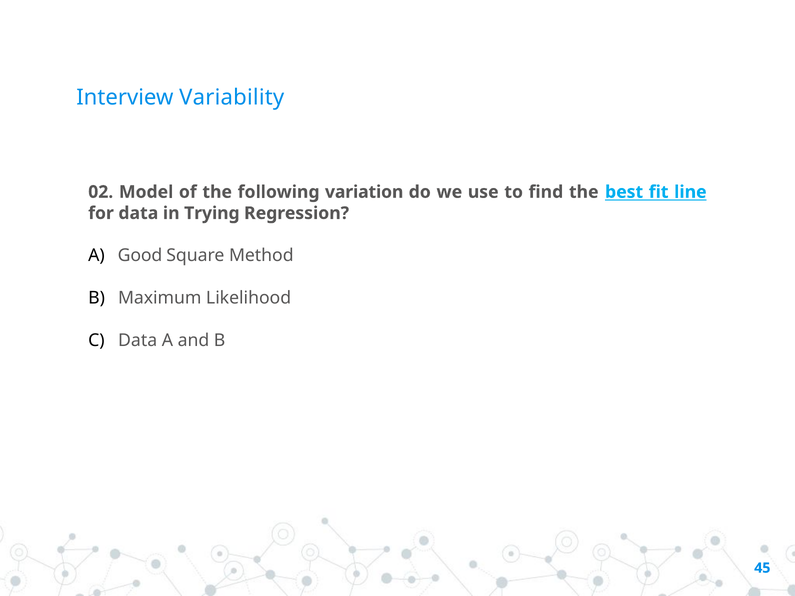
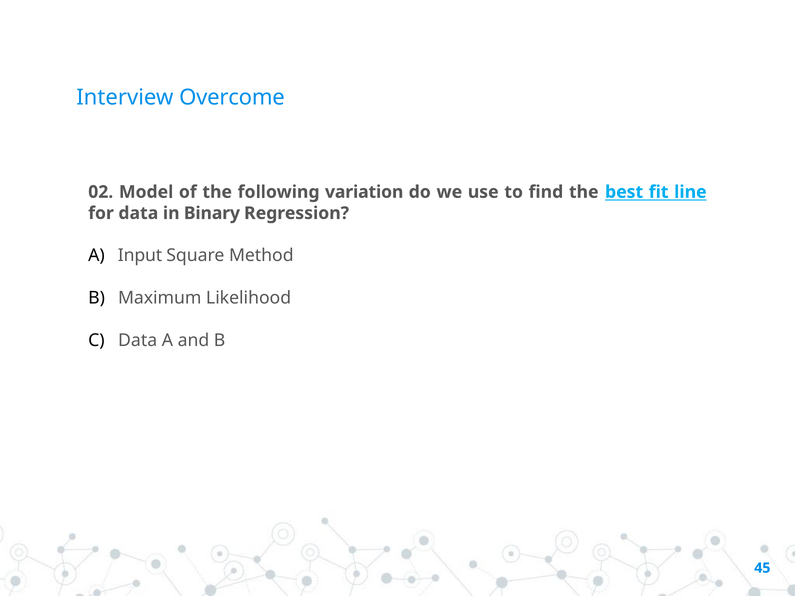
Variability: Variability -> Overcome (232, 97)
Trying: Trying -> Binary (212, 213)
Good: Good -> Input (140, 256)
